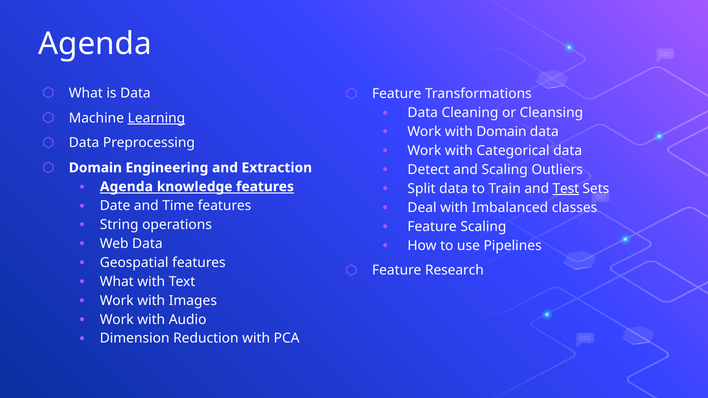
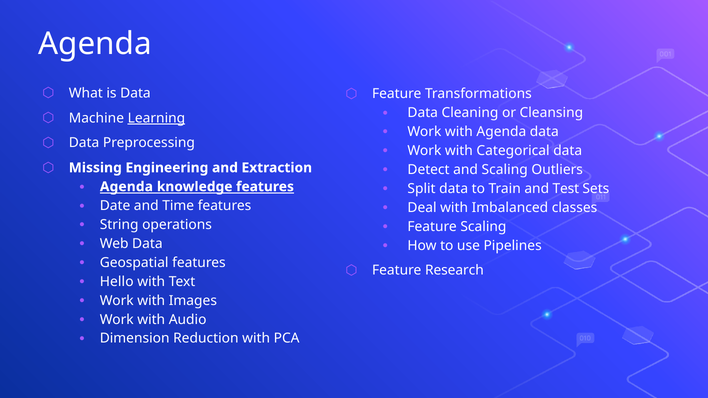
with Domain: Domain -> Agenda (501, 132)
Domain: Domain -> Missing (95, 168)
Test underline: present -> none (566, 189)
What: What -> Hello (117, 282)
